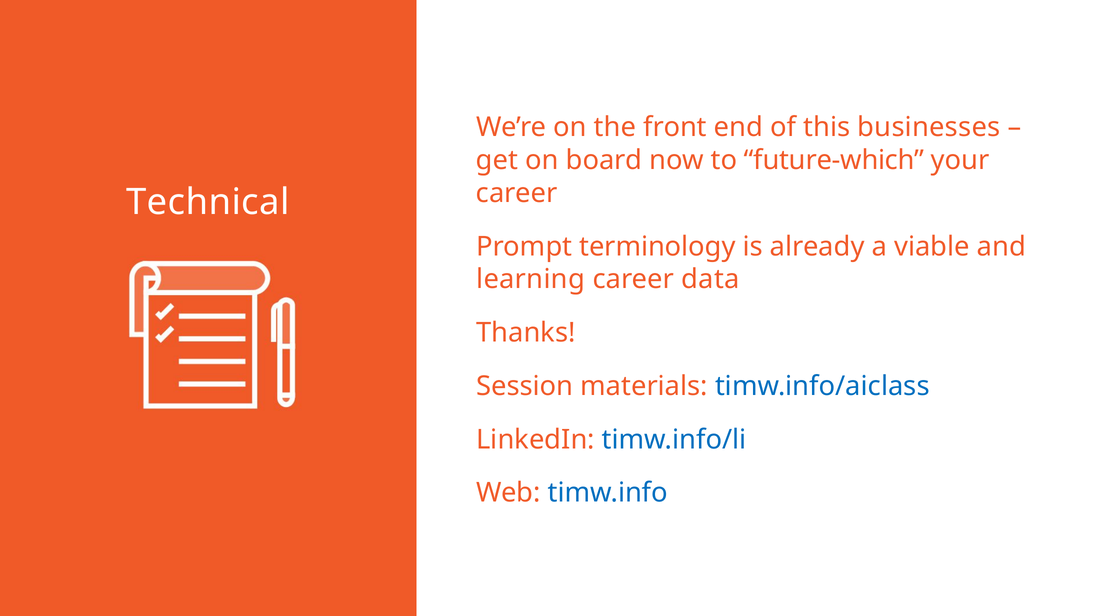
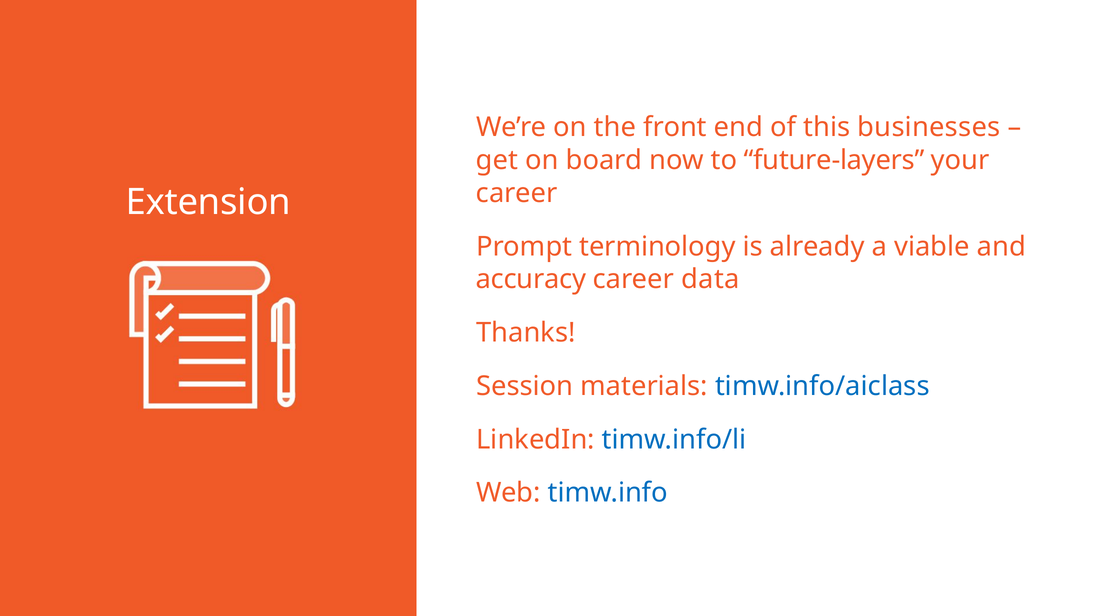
future-which: future-which -> future-layers (834, 160)
Technical: Technical -> Extension (208, 202)
learning: learning -> accuracy (531, 279)
